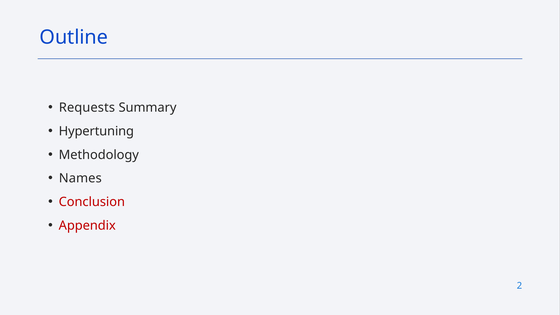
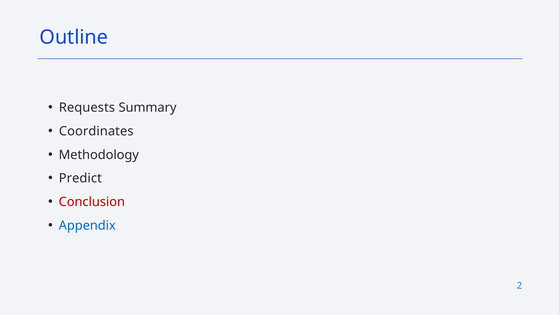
Hypertuning: Hypertuning -> Coordinates (96, 131)
Names: Names -> Predict (80, 178)
Appendix colour: red -> blue (87, 225)
